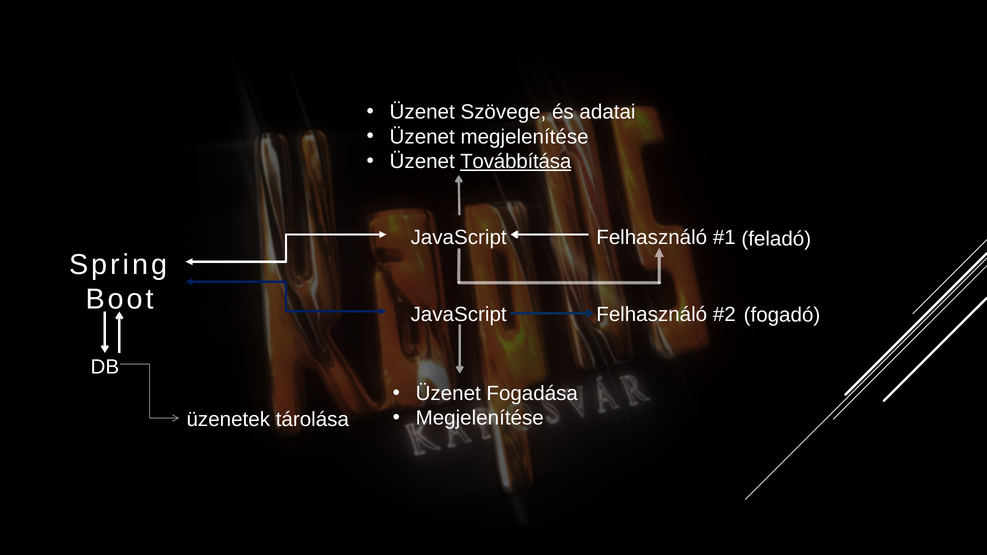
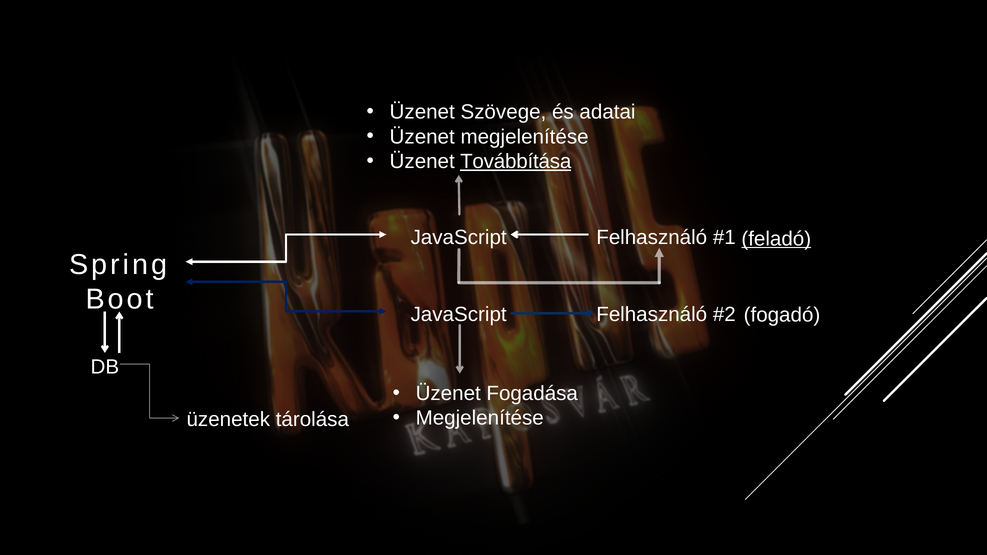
feladó underline: none -> present (776, 239)
